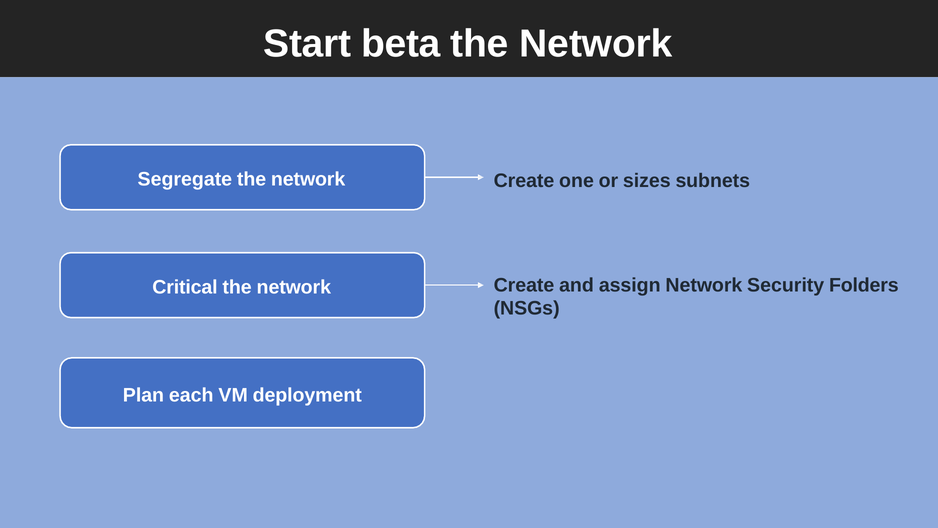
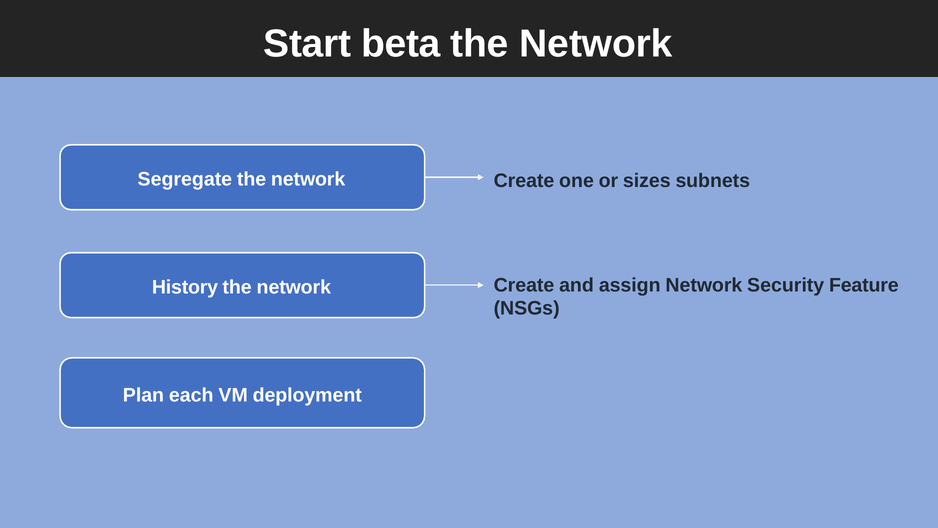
Folders: Folders -> Feature (864, 285)
Critical: Critical -> History (185, 287)
